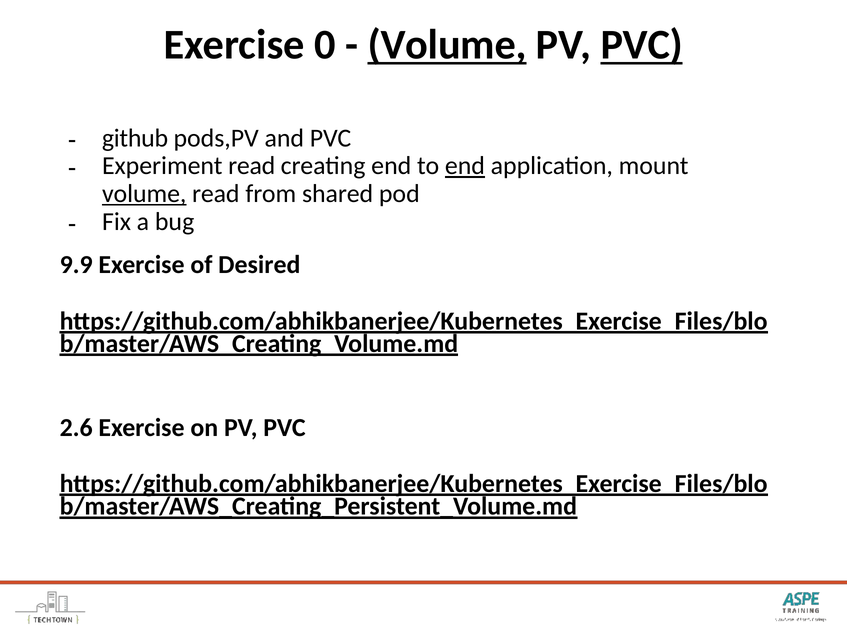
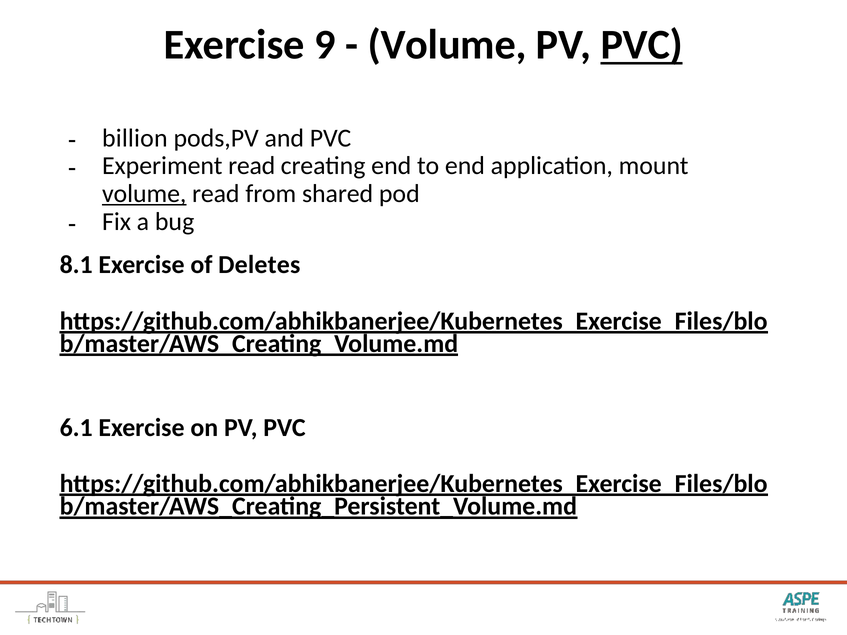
0: 0 -> 9 (325, 45)
Volume underline: present -> none (447, 45)
github: github -> billion (135, 138)
end underline: present -> none (465, 166)
9.9: 9.9 -> 8.1 (76, 265)
Desired: Desired -> Deletes (259, 265)
2.6: 2.6 -> 6.1 (76, 428)
